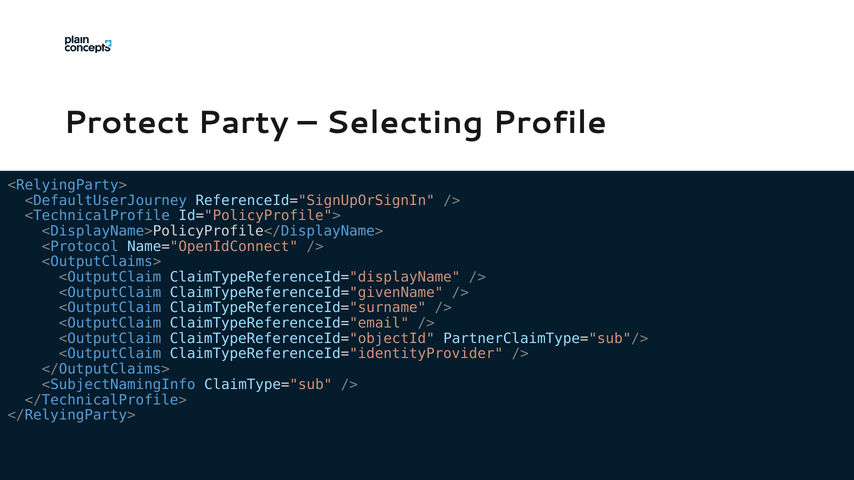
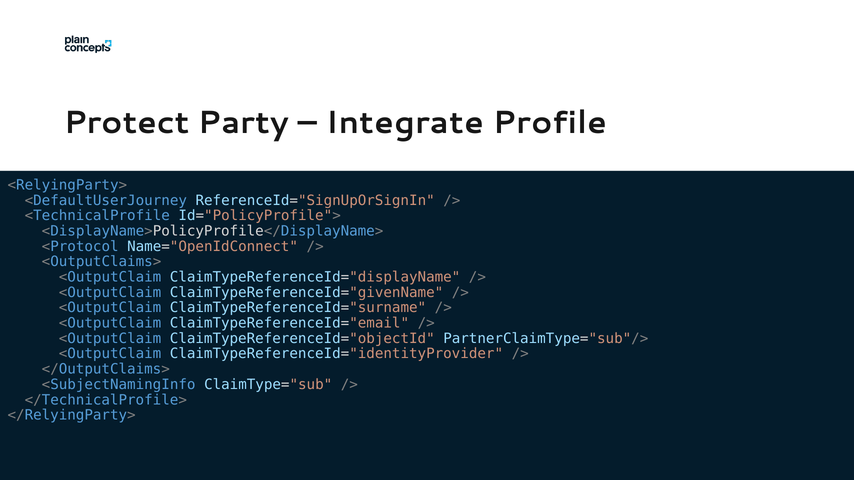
Selecting: Selecting -> Integrate (405, 123)
